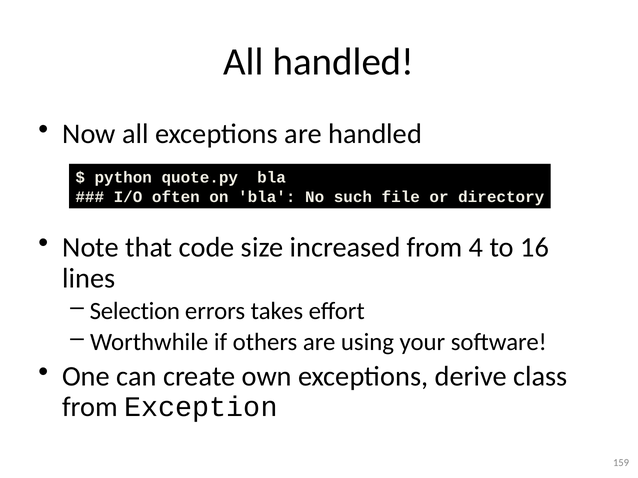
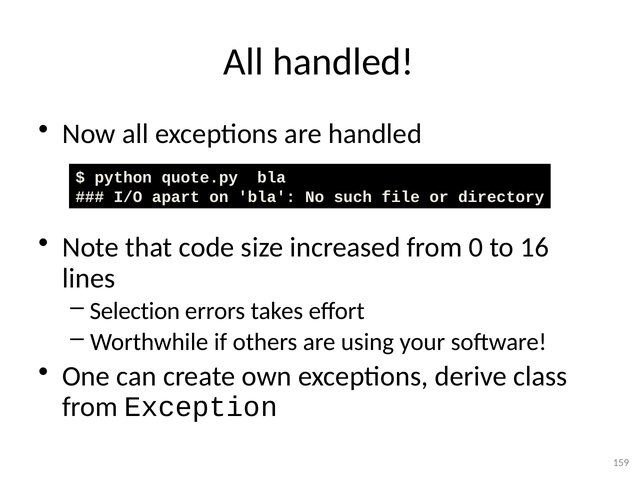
often: often -> apart (176, 197)
4: 4 -> 0 (476, 248)
